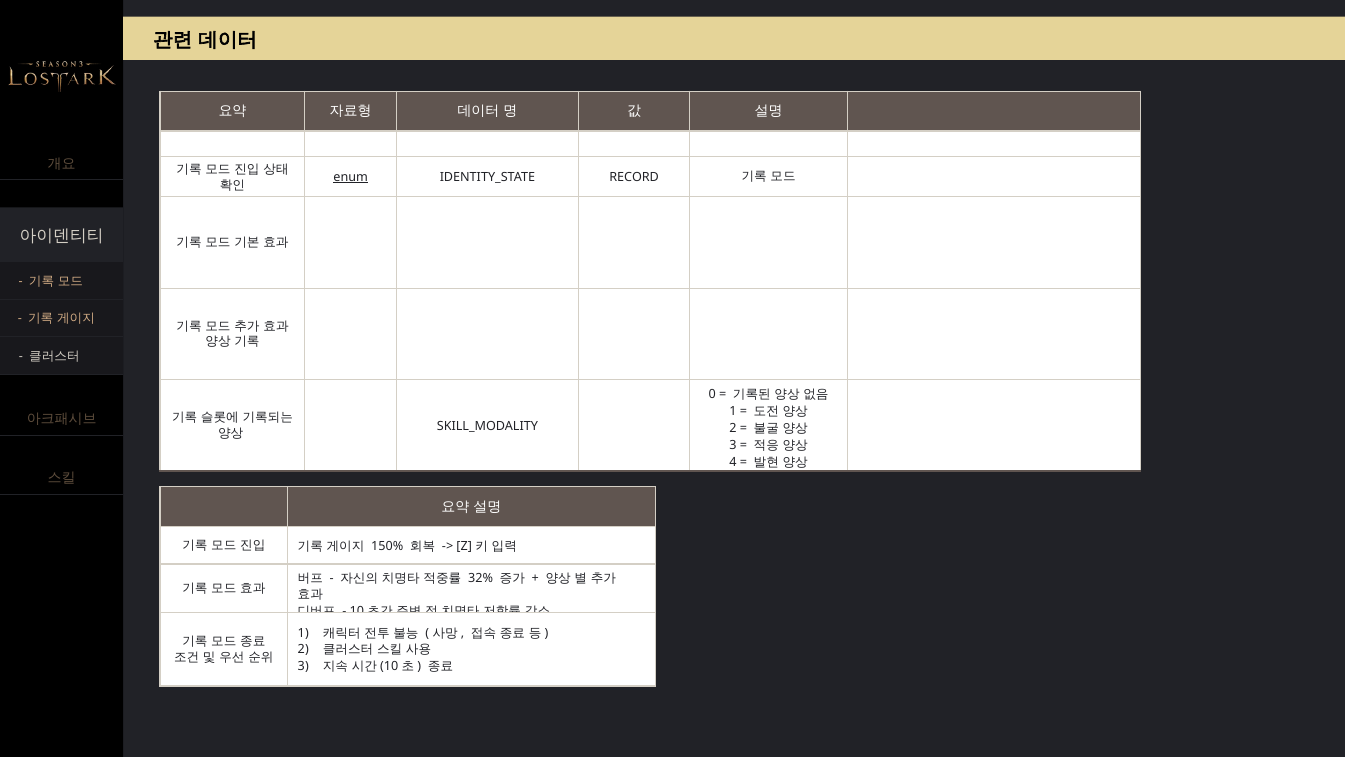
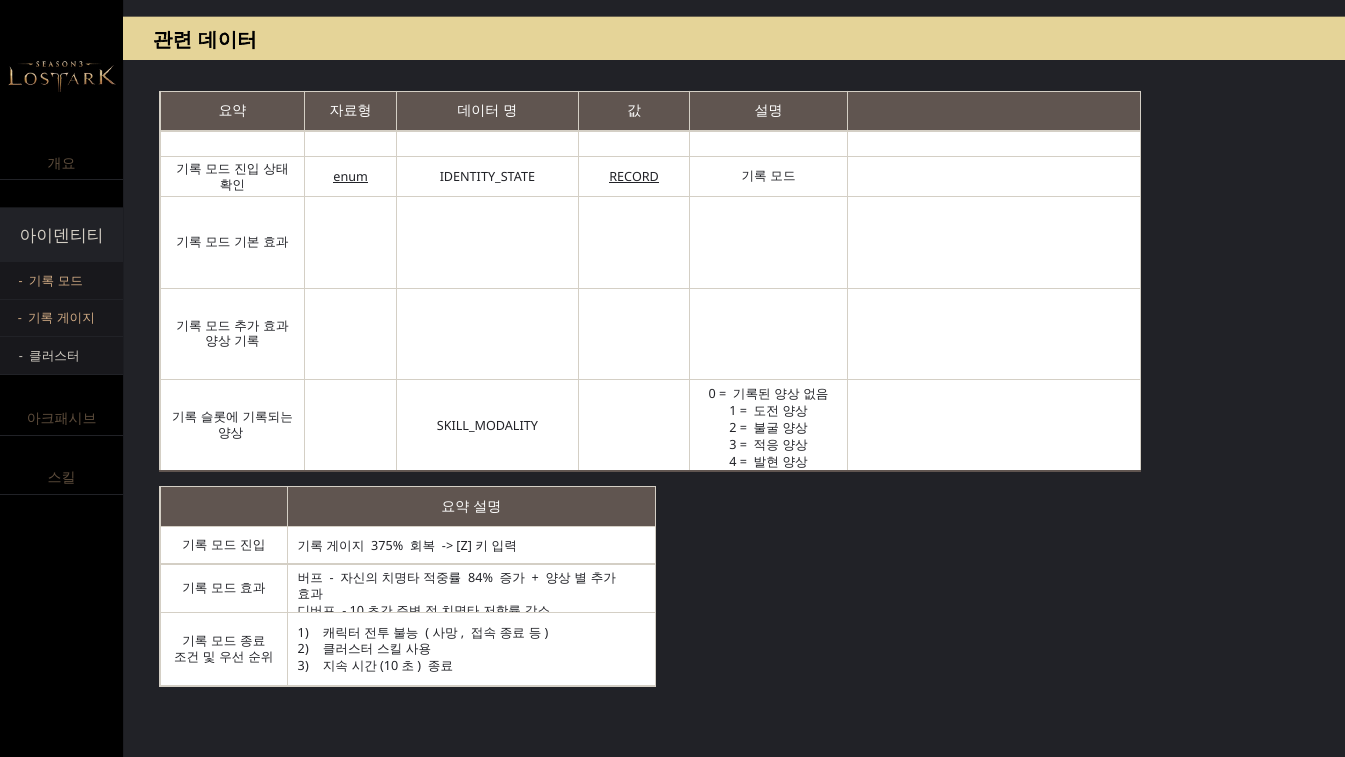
RECORD underline: none -> present (634, 177)
150%: 150% -> 375% (387, 546)
32%: 32% -> 84% (481, 578)
